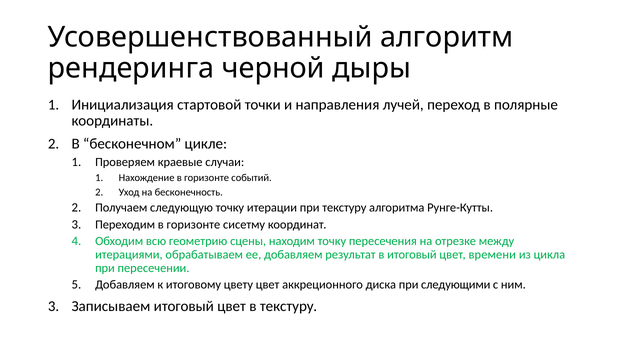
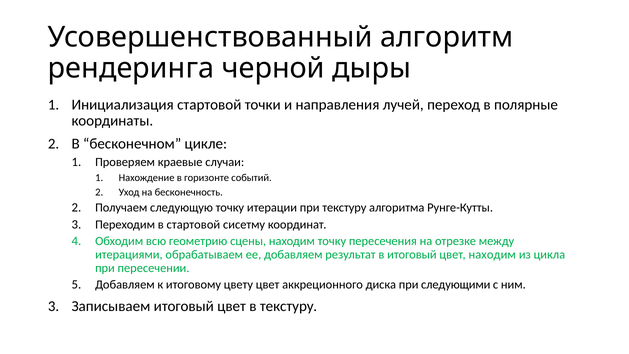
Переходим в горизонте: горизонте -> стартовой (193, 224)
цвет времени: времени -> находим (492, 255)
